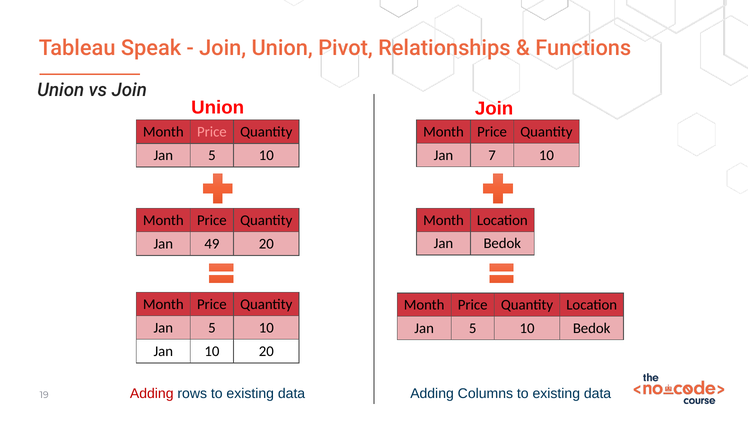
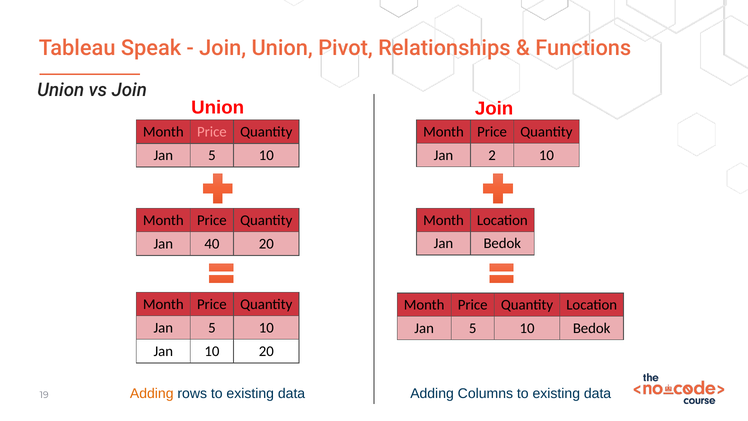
7: 7 -> 2 (492, 155)
49: 49 -> 40 (212, 244)
Adding colour: red -> orange (152, 393)
